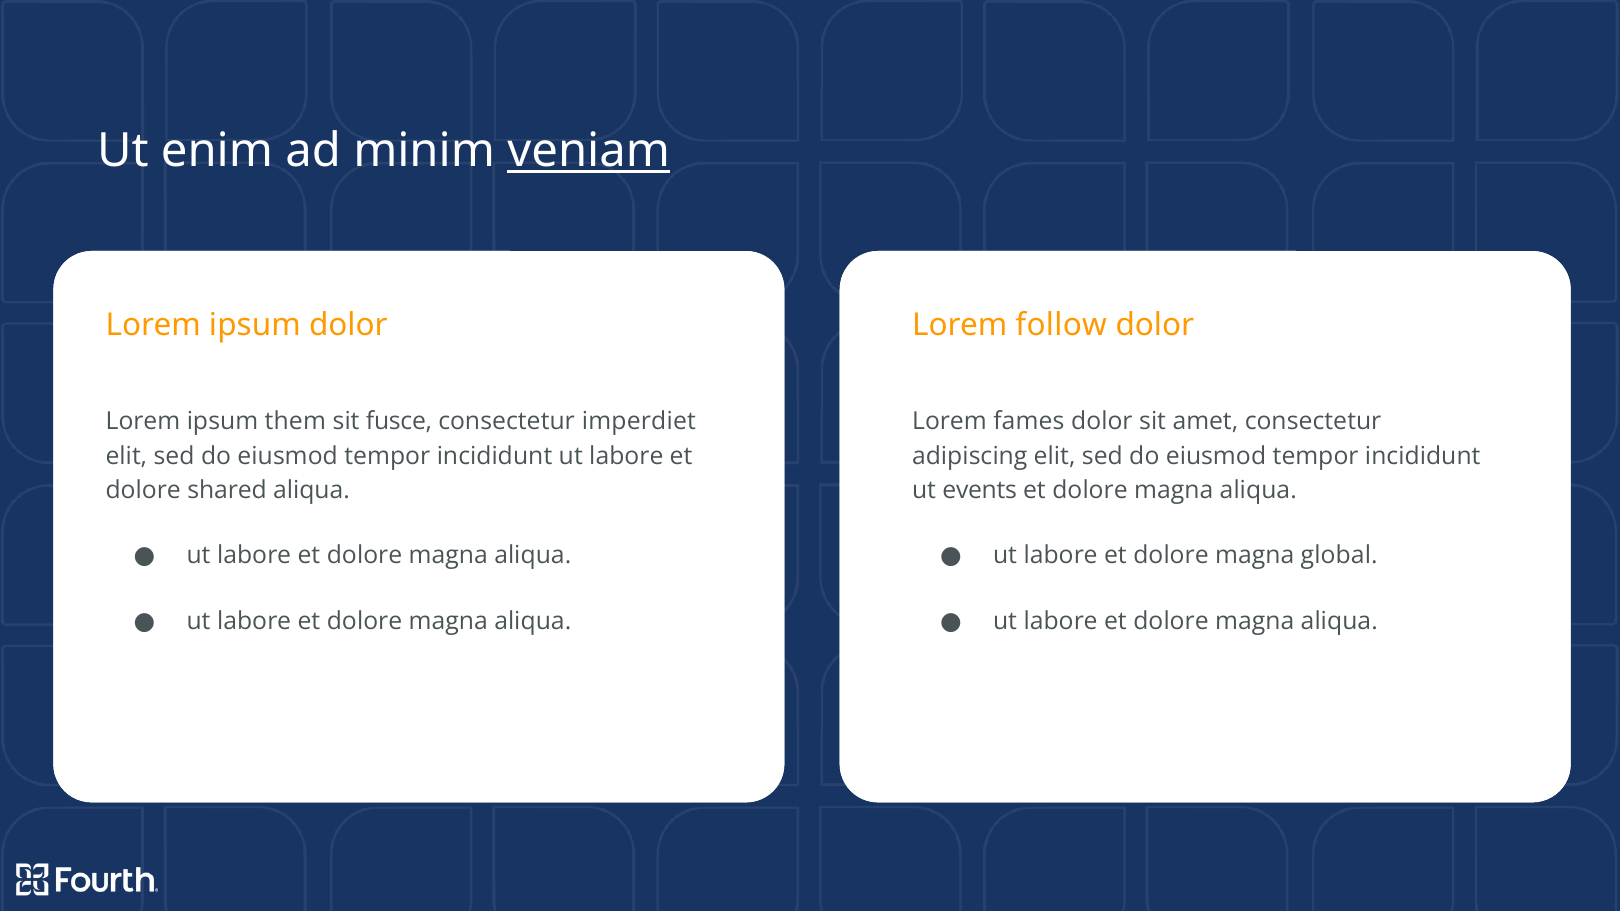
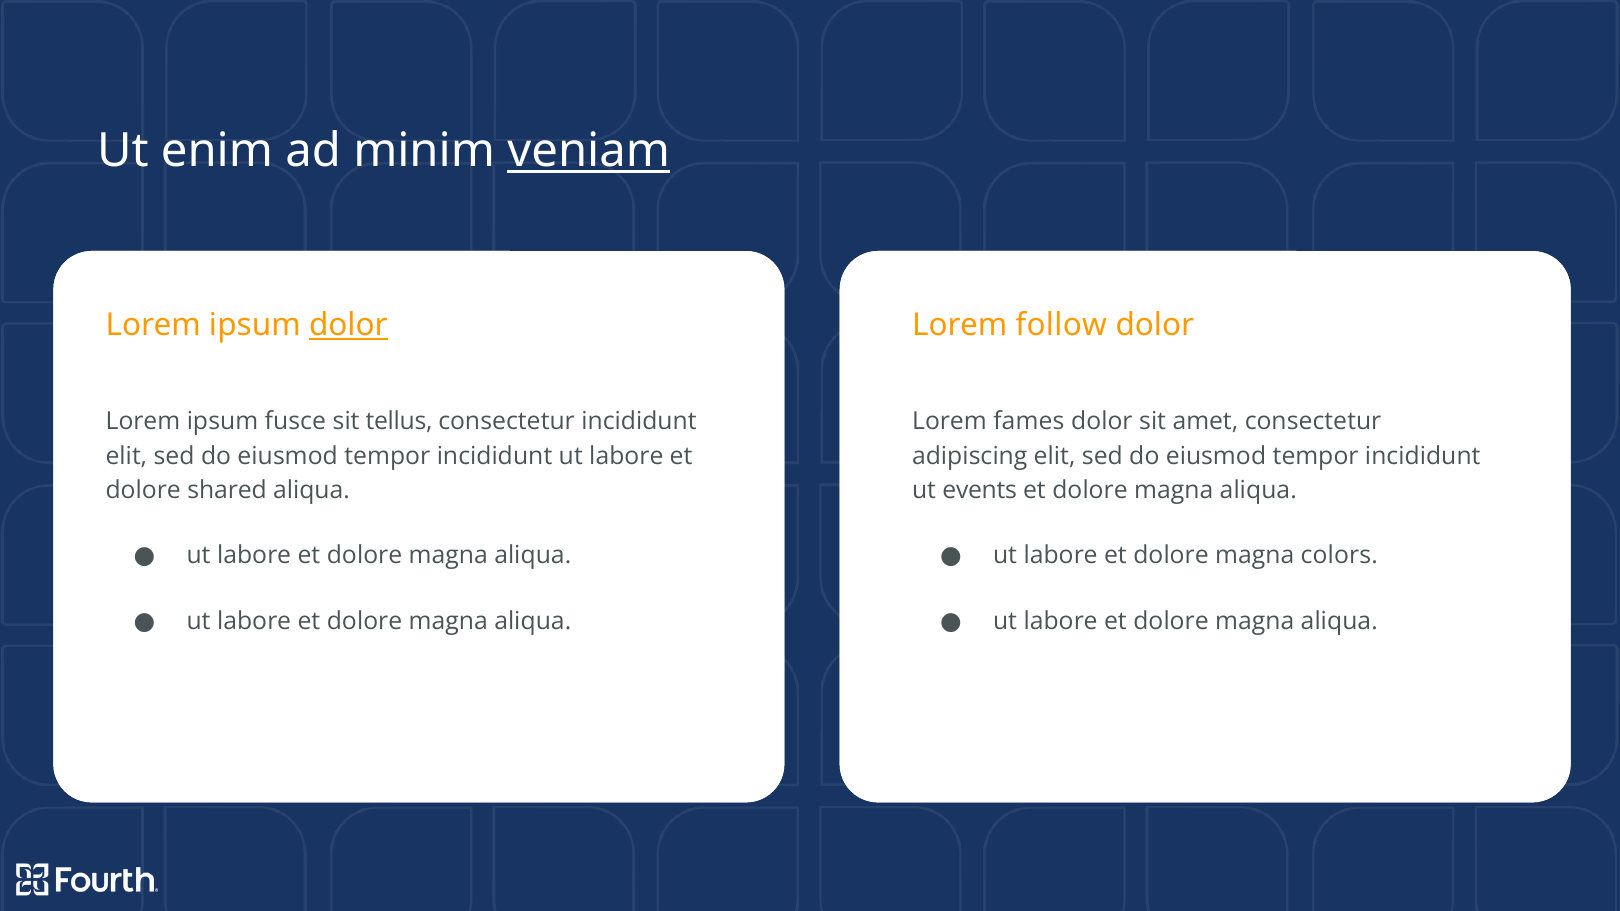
dolor underline: none -> present (348, 326)
them: them -> fusce (295, 422)
fusce: fusce -> tellus (399, 422)
consectetur imperdiet: imperdiet -> incididunt (639, 422)
global: global -> colors (1339, 556)
